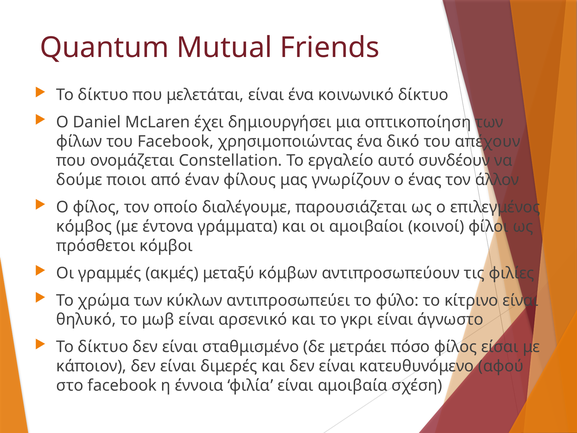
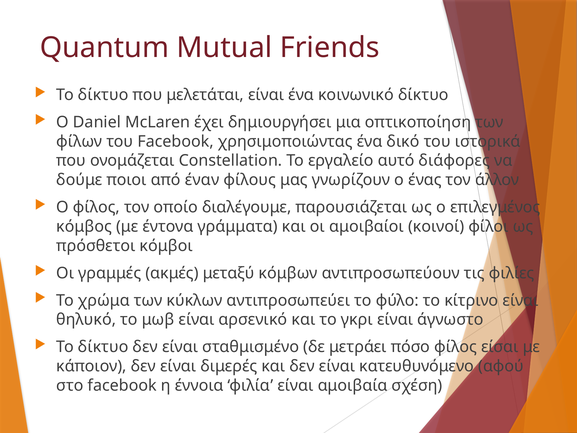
απέχουν: απέχουν -> ιστορικά (488, 141)
συνδέουν: συνδέουν -> διάφορες (454, 161)
